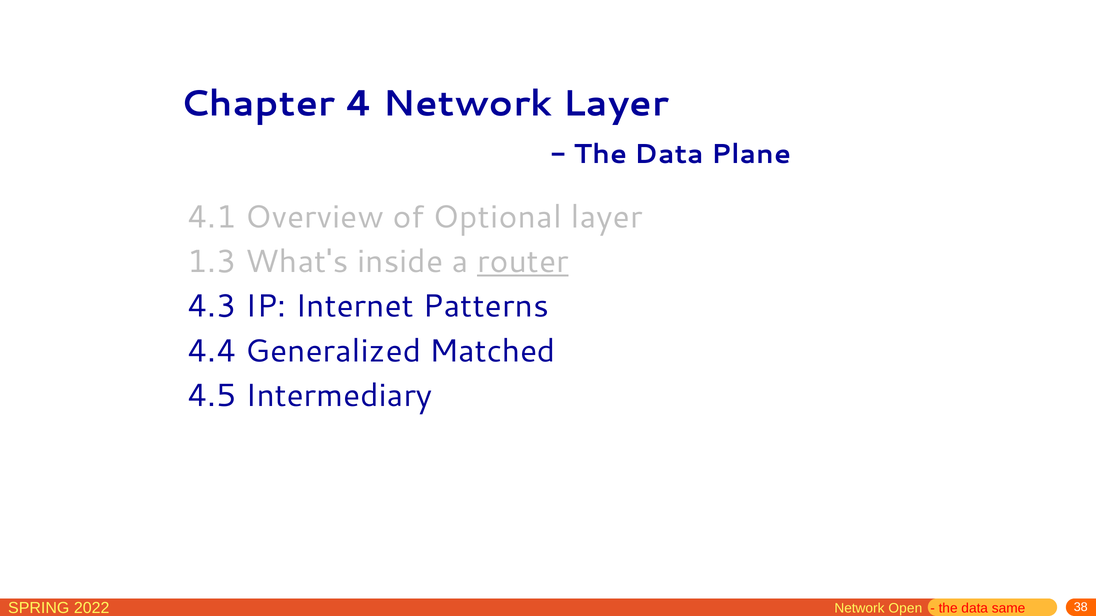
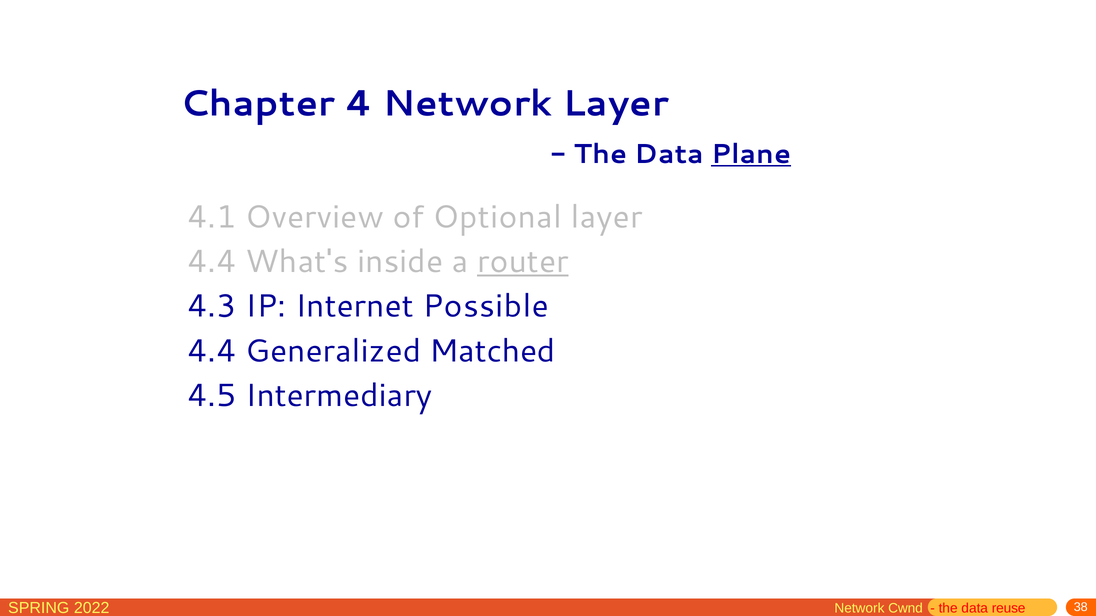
Plane underline: none -> present (751, 154)
1.3: 1.3 -> 4.4 (212, 262)
Patterns: Patterns -> Possible (486, 307)
Open: Open -> Cwnd (905, 609)
same: same -> reuse (1009, 609)
